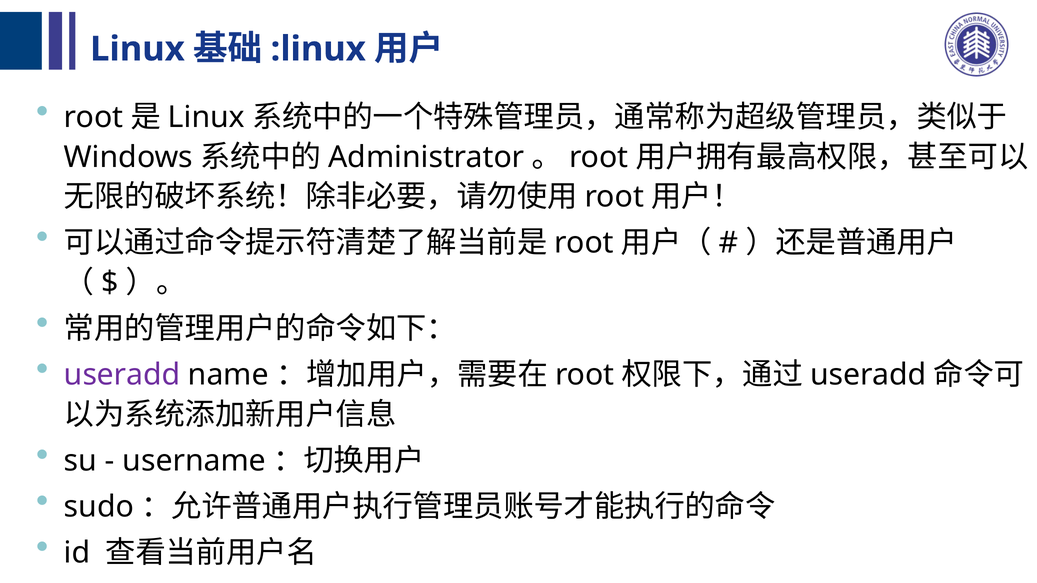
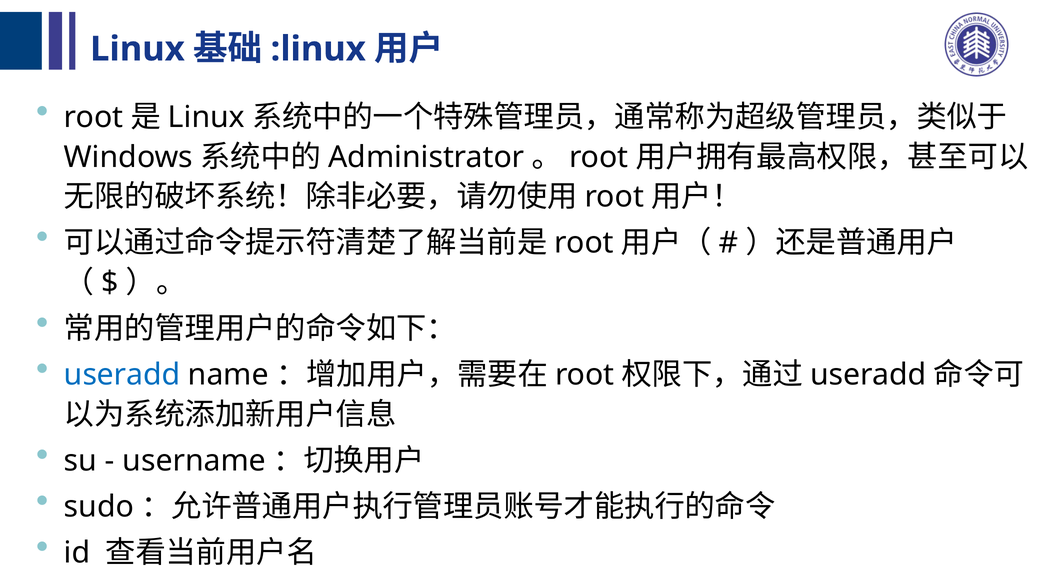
useradd colour: purple -> blue (122, 375)
